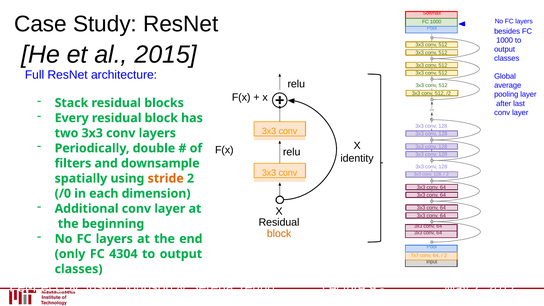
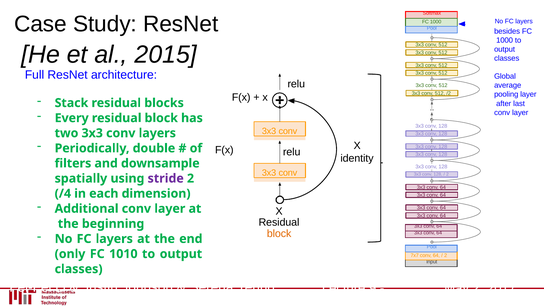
stride colour: orange -> purple (166, 178)
/0: /0 -> /4 (63, 194)
4304: 4304 -> 1010 (123, 254)
